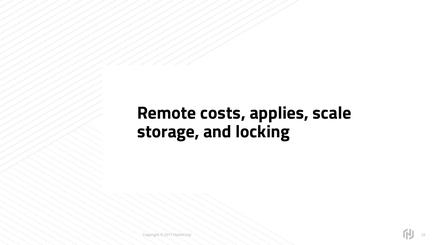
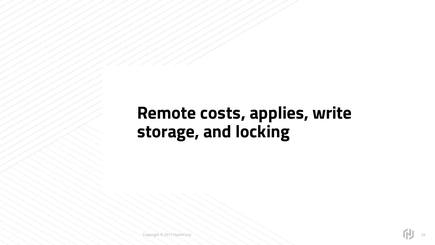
scale: scale -> write (332, 113)
